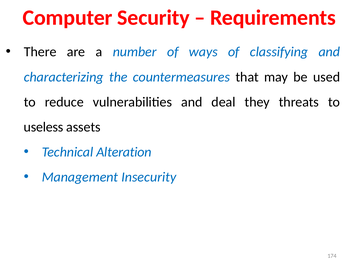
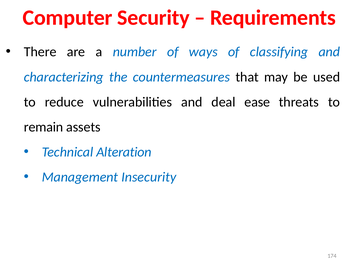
they: they -> ease (257, 102)
useless: useless -> remain (44, 127)
